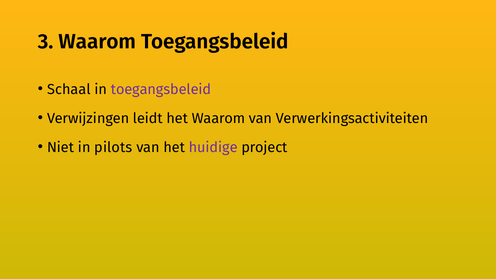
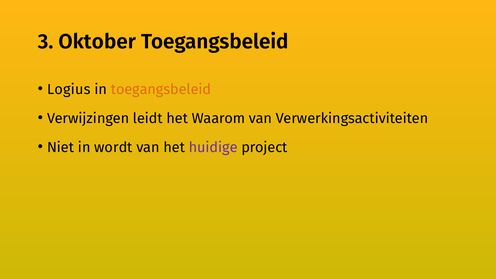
3 Waarom: Waarom -> Oktober (97, 42)
Schaal: Schaal -> Logius (69, 89)
toegangsbeleid colour: purple -> orange (161, 89)
pilots: pilots -> wordt (113, 147)
